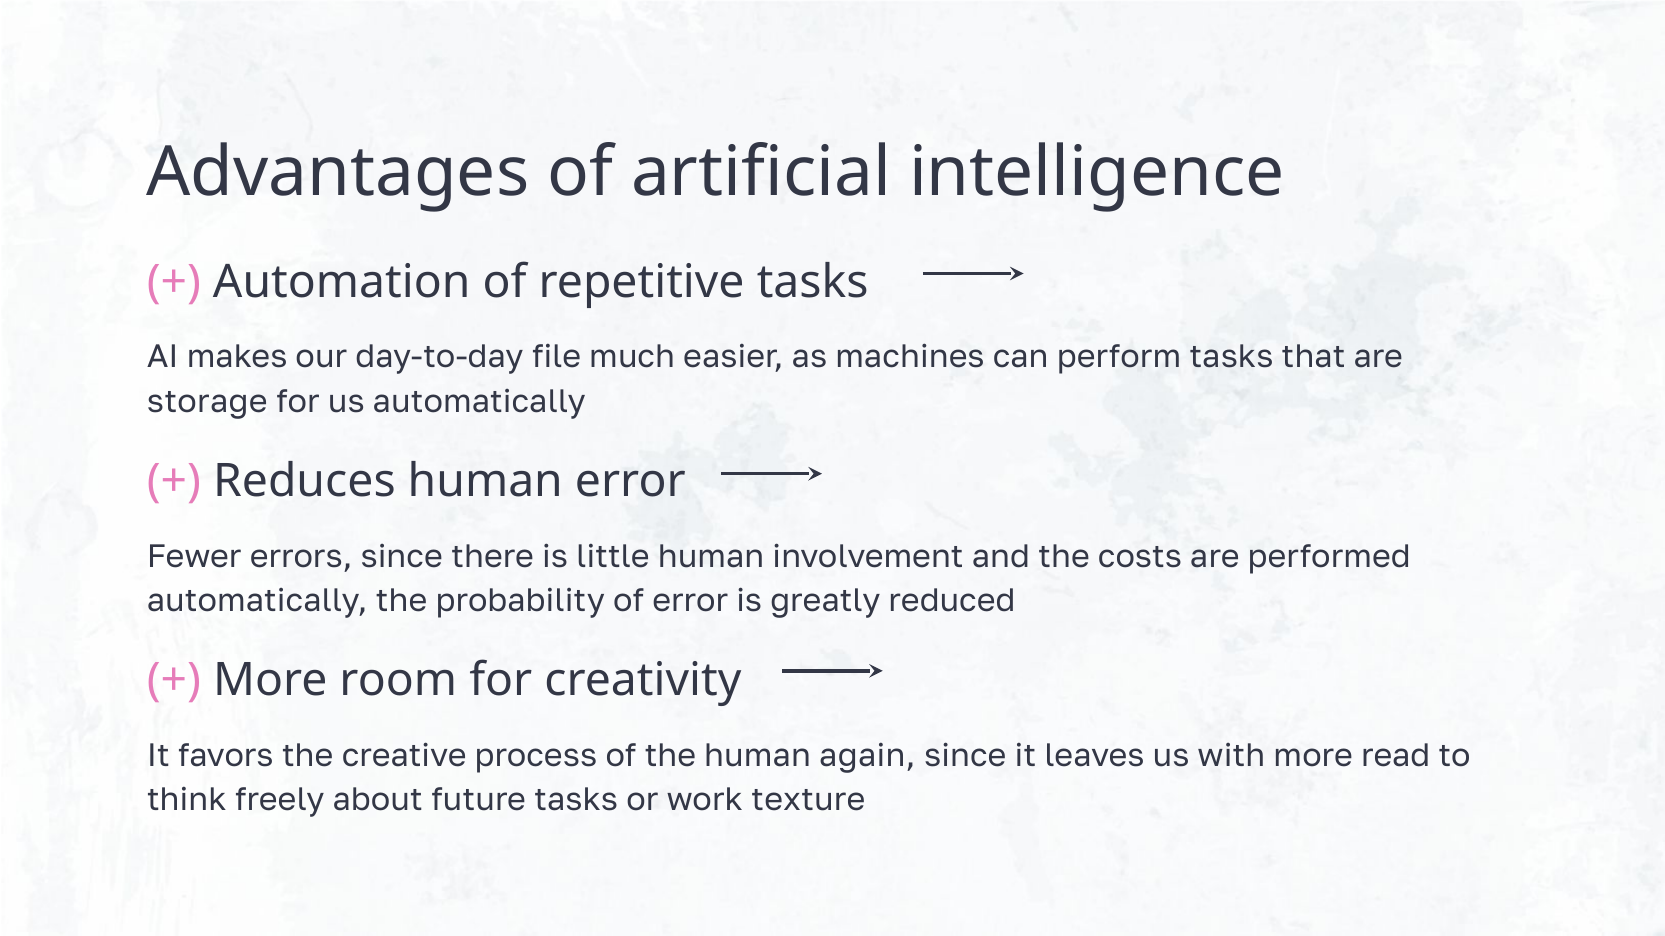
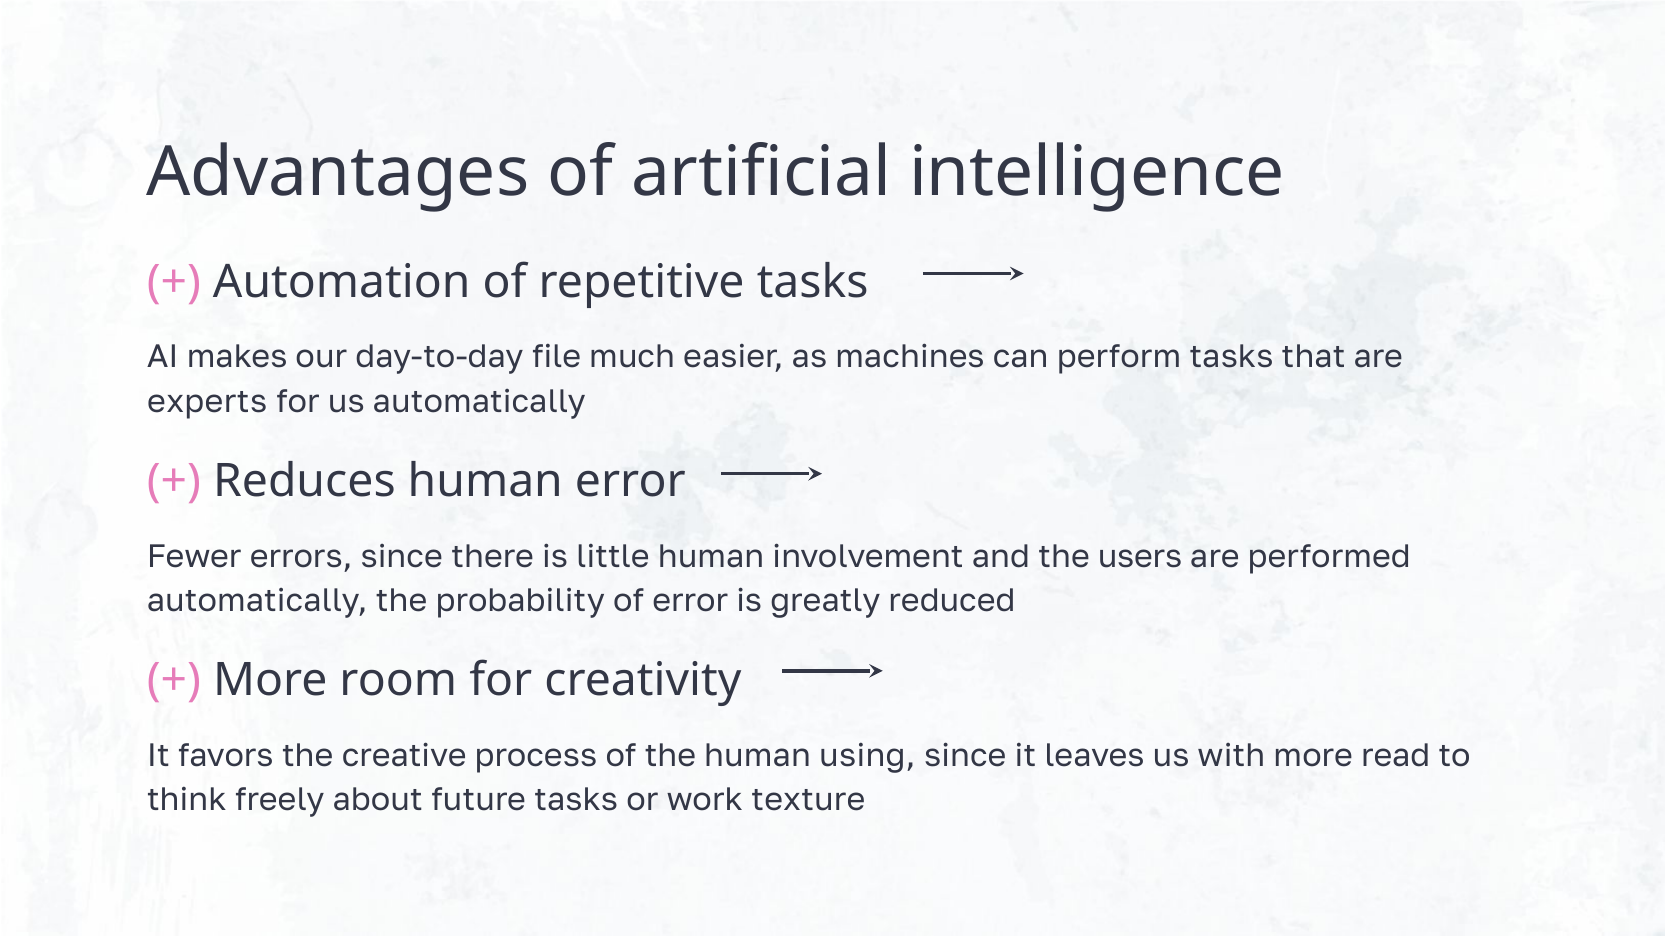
storage: storage -> experts (207, 402)
costs: costs -> users (1140, 557)
again: again -> using (867, 756)
